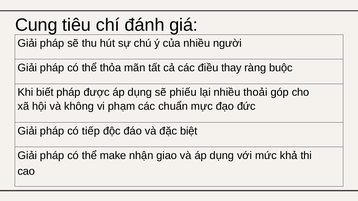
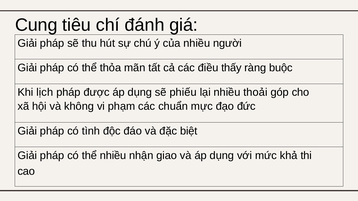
thay: thay -> thấy (231, 68)
biết: biết -> lịch (45, 92)
tiếp: tiếp -> tình (91, 131)
thể make: make -> nhiều (113, 156)
